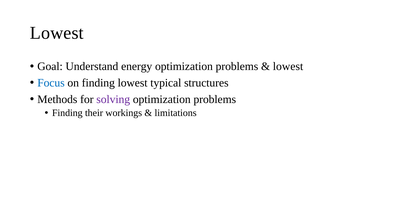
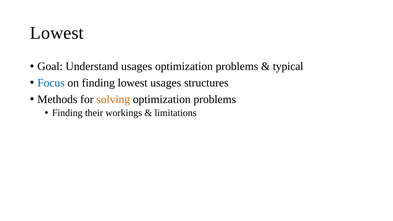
Understand energy: energy -> usages (137, 66)
lowest: lowest -> typical (288, 66)
lowest typical: typical -> usages (166, 83)
solving colour: purple -> orange (113, 99)
